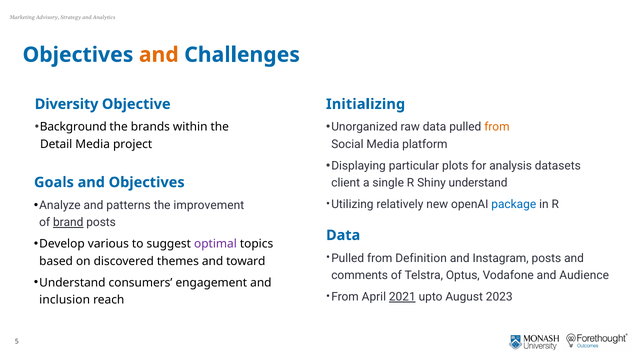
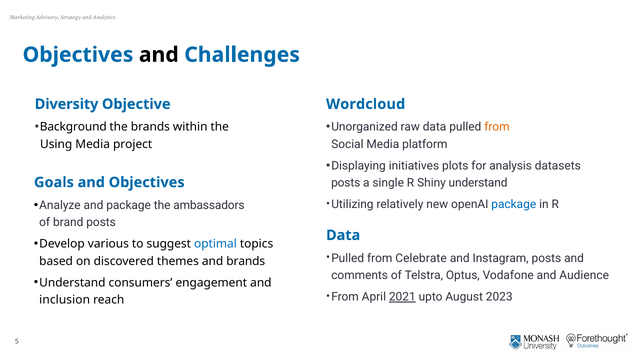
and colour: orange -> black (159, 55)
Initializing: Initializing -> Wordcloud (366, 104)
Detail: Detail -> Using (56, 144)
particular: particular -> initiatives (414, 166)
client: client -> posts (346, 183)
and patterns: patterns -> package (129, 205)
improvement: improvement -> ambassadors (209, 205)
brand underline: present -> none (68, 223)
optimal colour: purple -> blue (215, 244)
Definition: Definition -> Celebrate (421, 258)
and toward: toward -> brands (246, 261)
